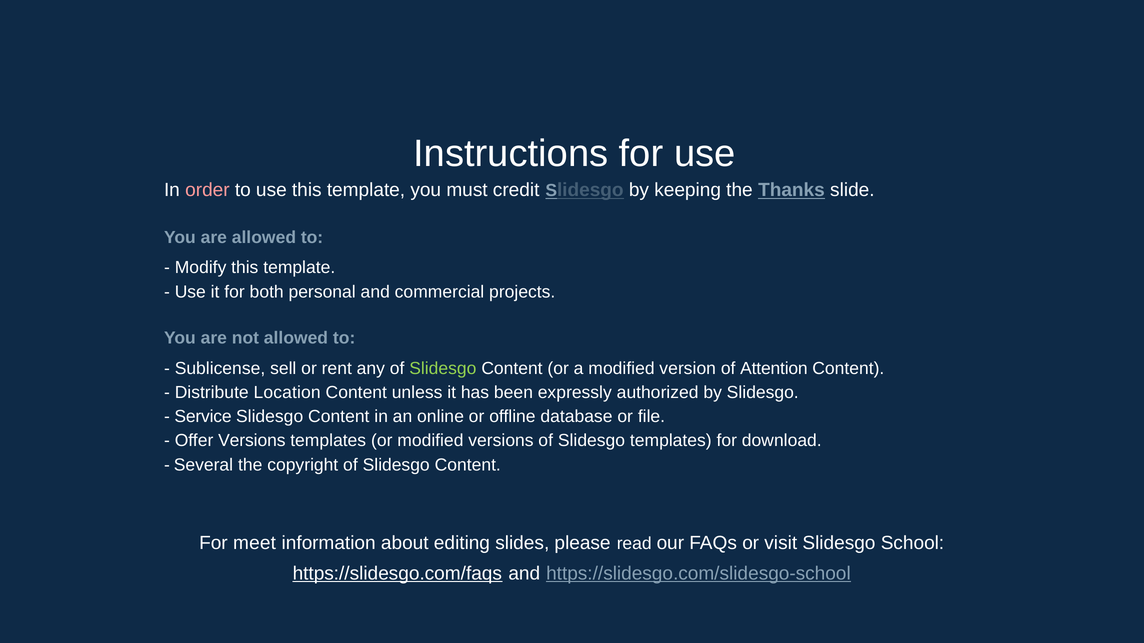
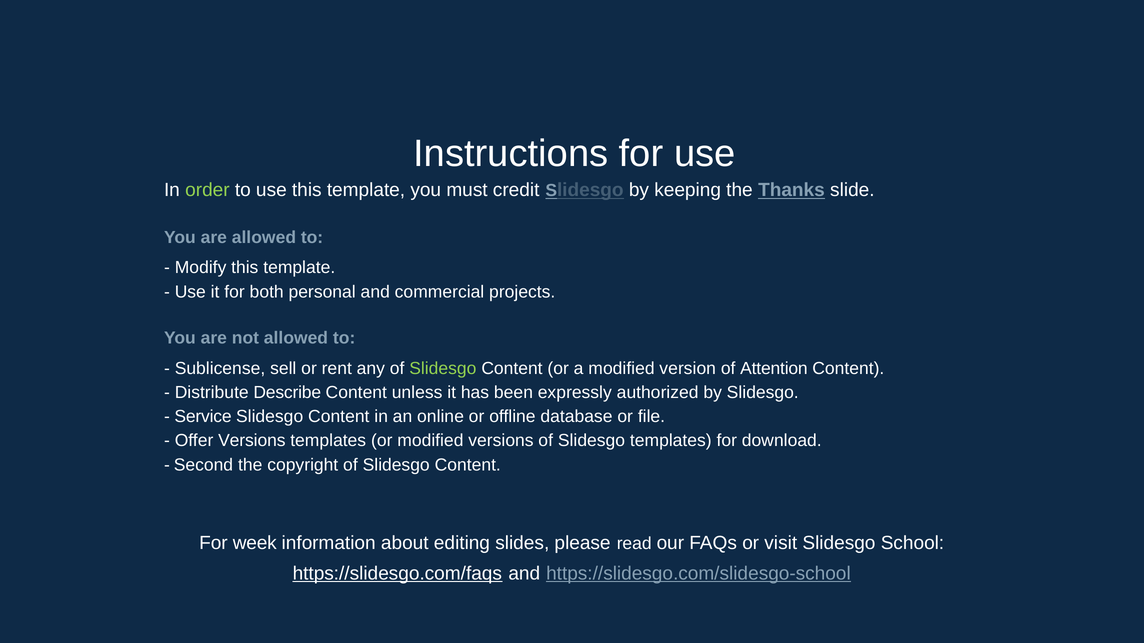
order colour: pink -> light green (207, 190)
Location: Location -> Describe (287, 393)
Several: Several -> Second (203, 465)
meet: meet -> week (255, 544)
